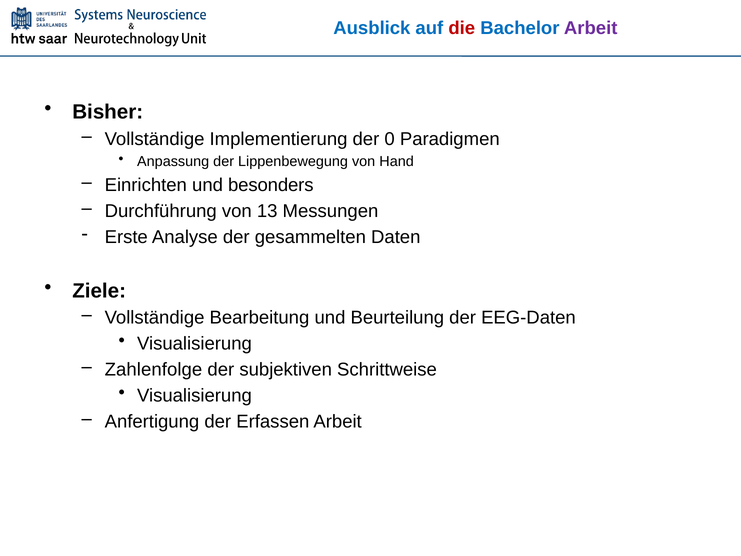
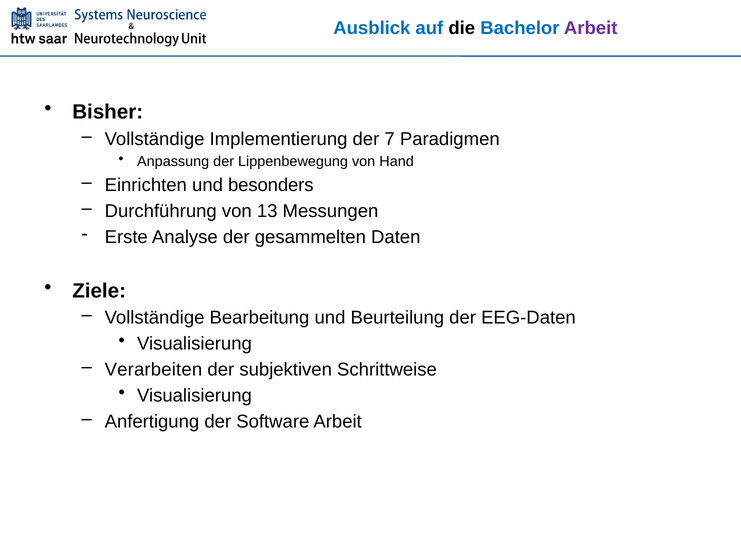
die colour: red -> black (462, 28)
0: 0 -> 7 (390, 139)
Zahlenfolge: Zahlenfolge -> Verarbeiten (153, 370)
Erfassen: Erfassen -> Software (273, 421)
